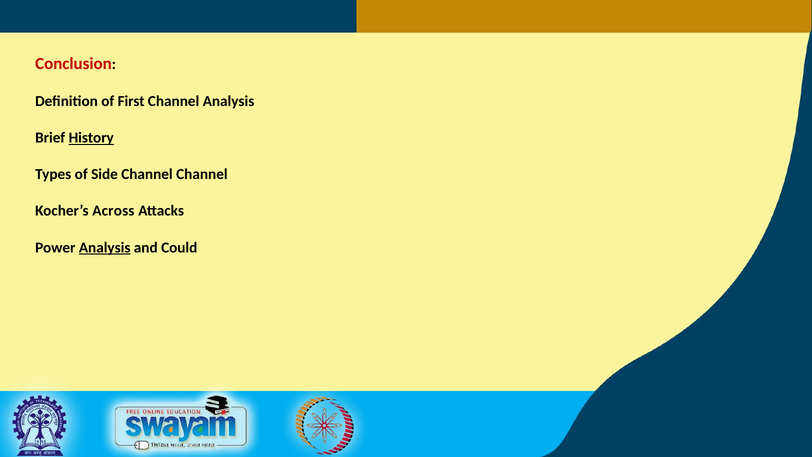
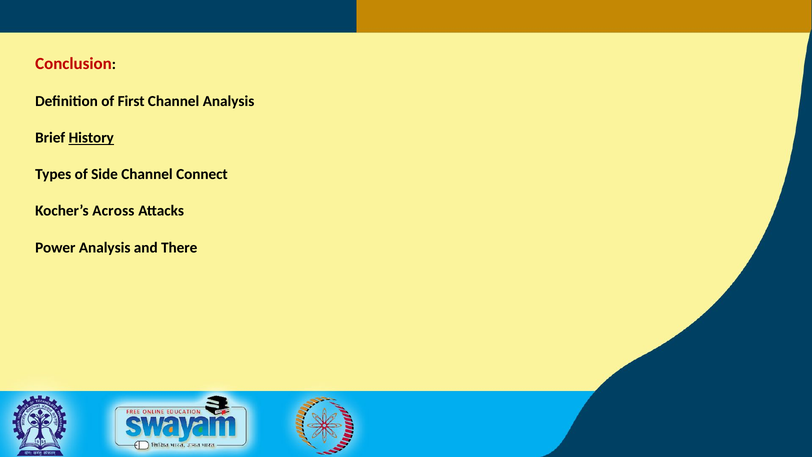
Channel Channel: Channel -> Connect (202, 174)
Analysis underline: present -> none (105, 247)
Could: Could -> There (179, 247)
